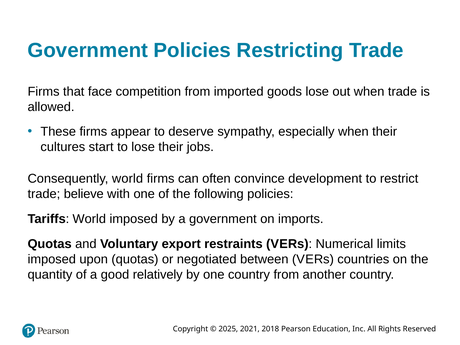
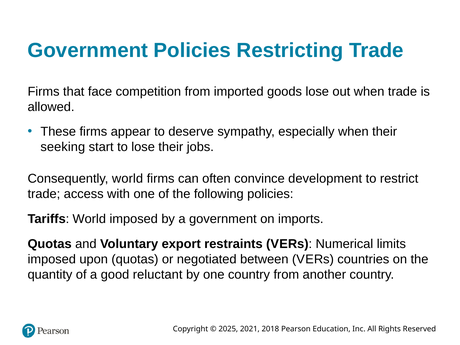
cultures: cultures -> seeking (63, 147)
believe: believe -> access (84, 194)
relatively: relatively -> reluctant (158, 274)
